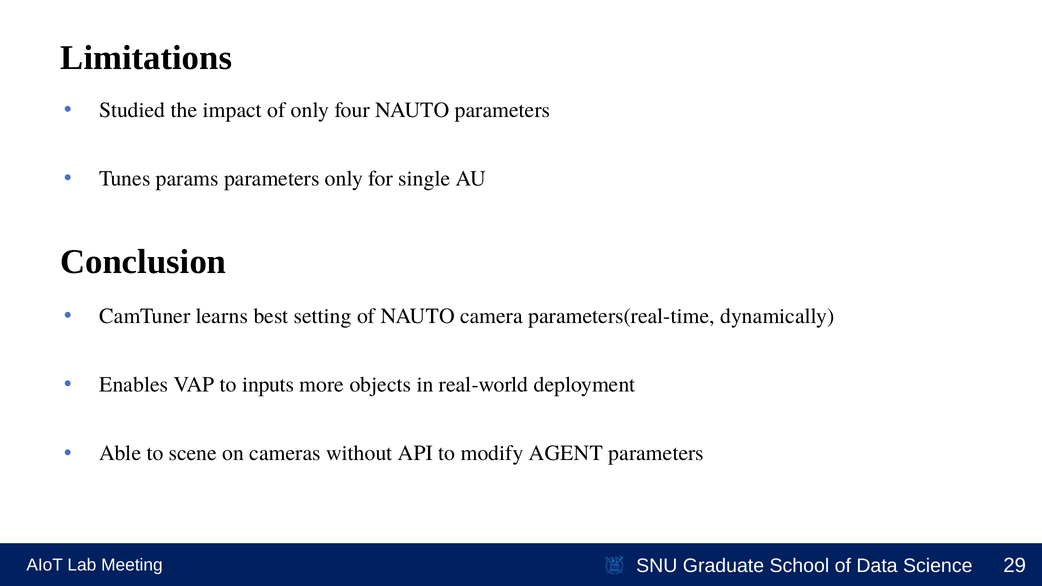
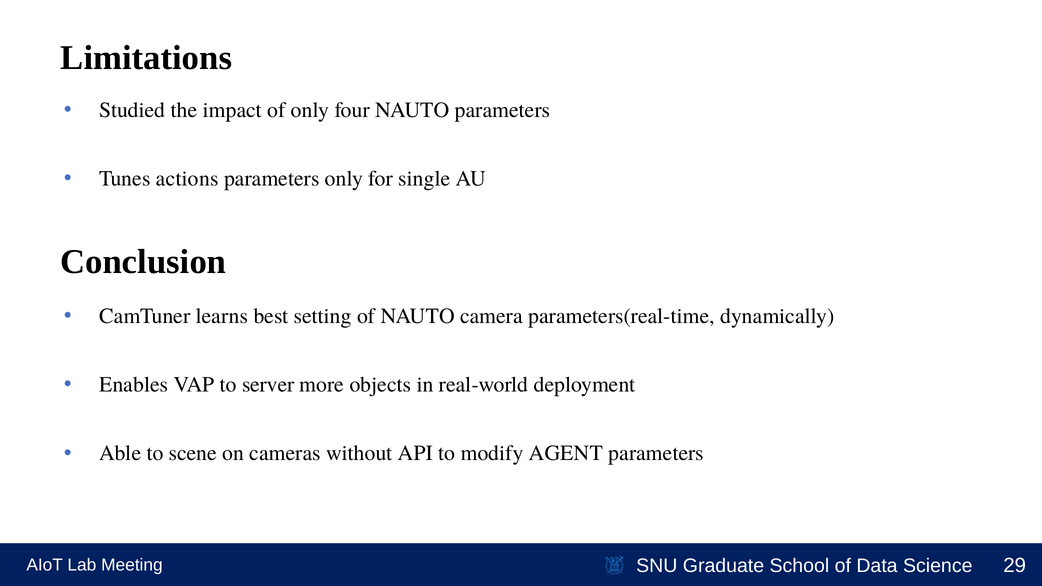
params: params -> actions (187, 179)
inputs: inputs -> server (268, 385)
